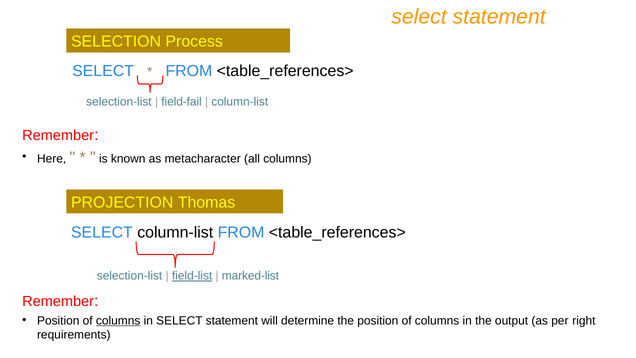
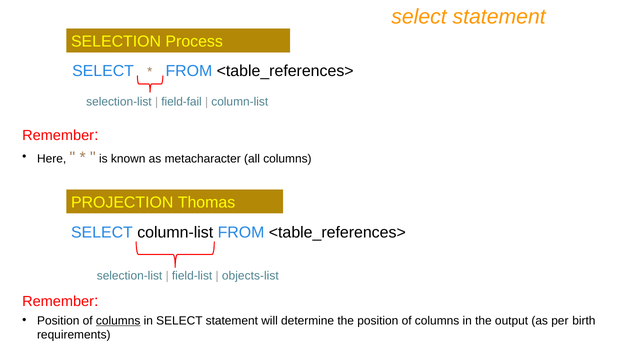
field-list underline: present -> none (192, 276)
marked-list: marked-list -> objects-list (250, 276)
right: right -> birth (584, 320)
